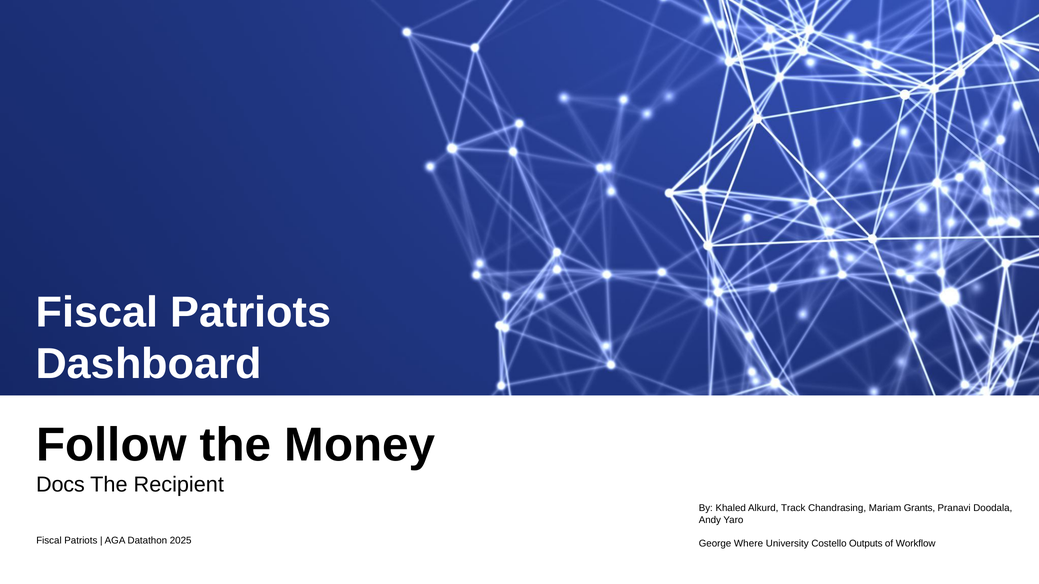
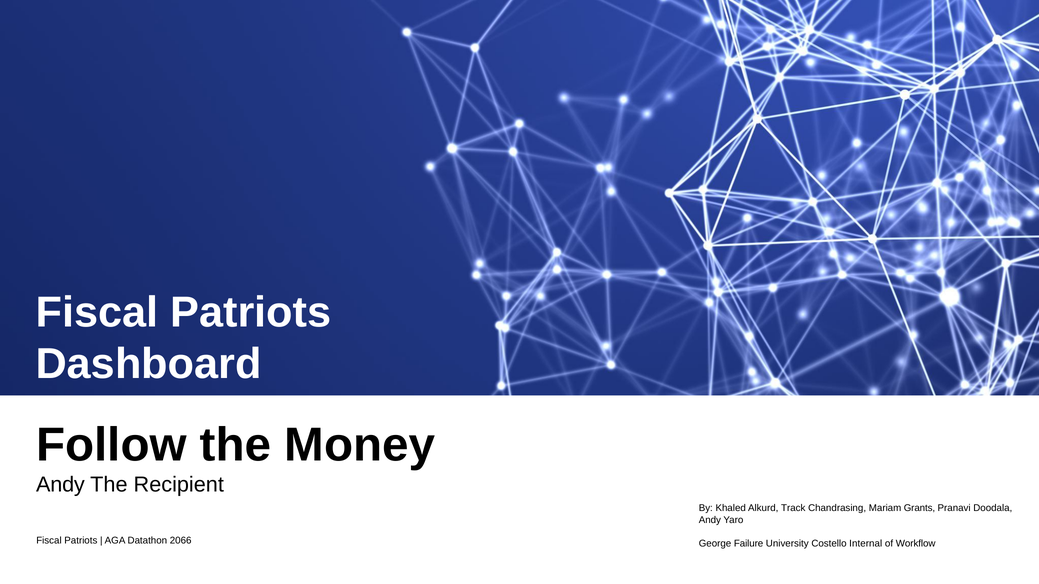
Docs: Docs -> Andy (60, 485)
2025: 2025 -> 2066 (181, 541)
Where: Where -> Failure (749, 544)
Outputs: Outputs -> Internal (866, 544)
